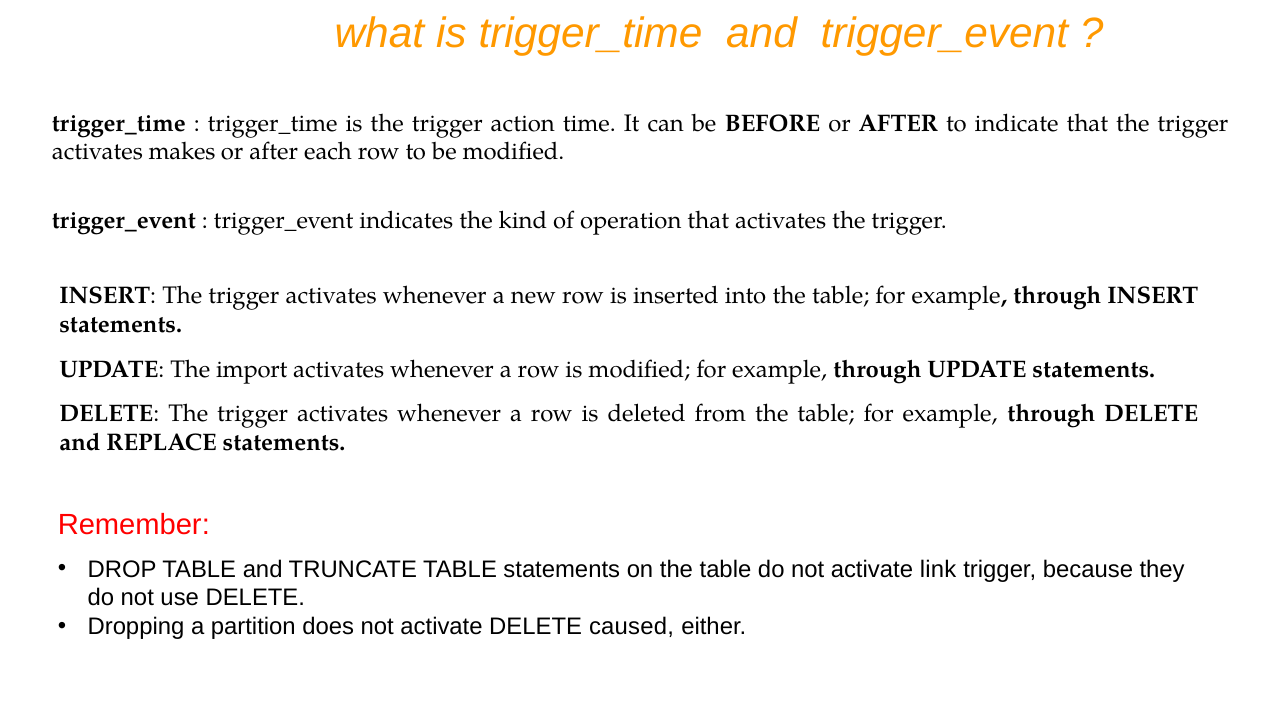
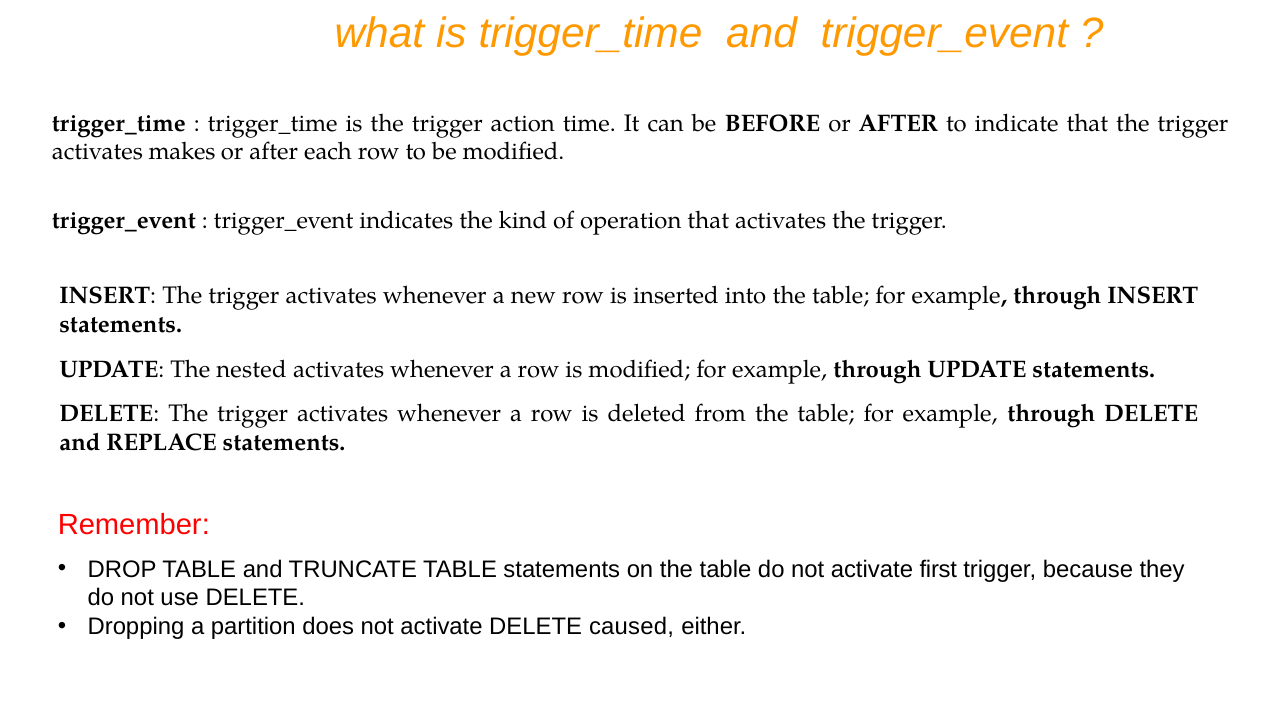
import: import -> nested (252, 369)
link: link -> first (938, 569)
